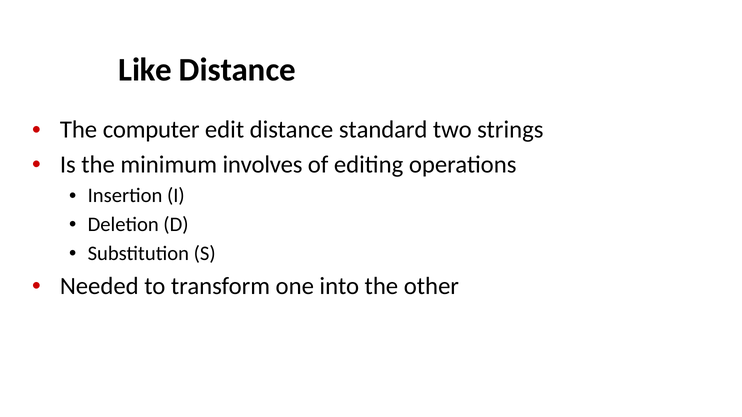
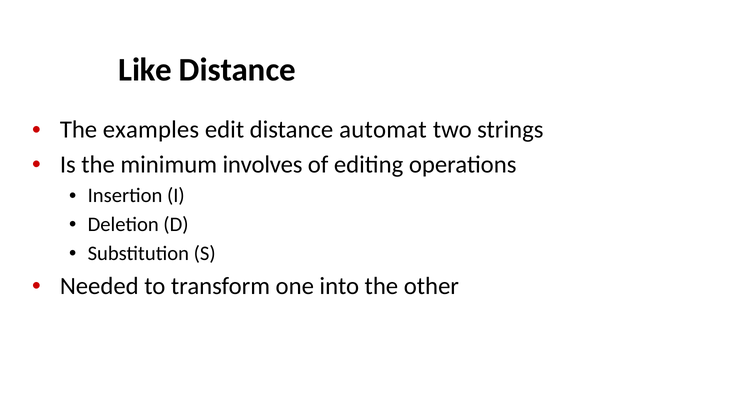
computer: computer -> examples (151, 130)
standard: standard -> automat (383, 130)
